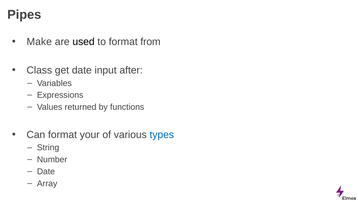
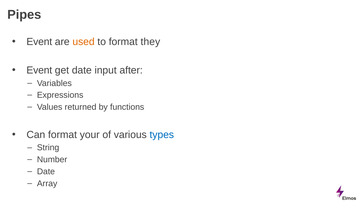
Make: Make -> Event (39, 42)
used colour: black -> orange (84, 42)
from: from -> they (150, 42)
Class: Class -> Event (39, 70)
